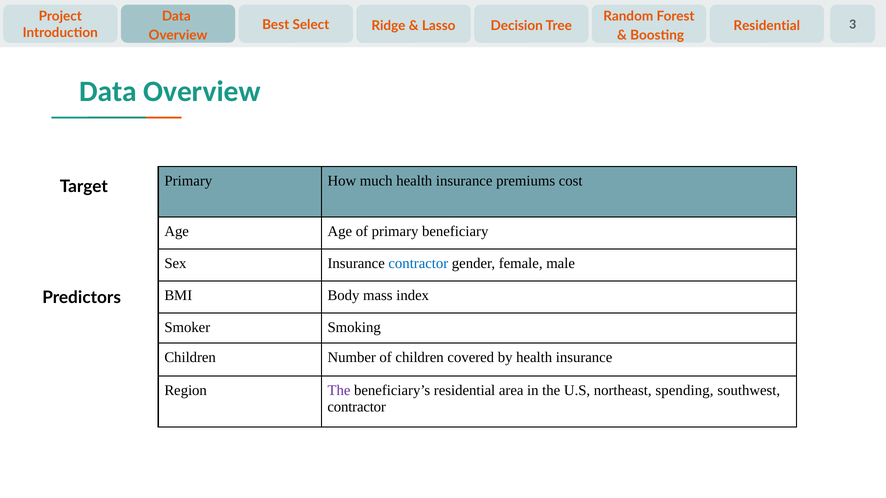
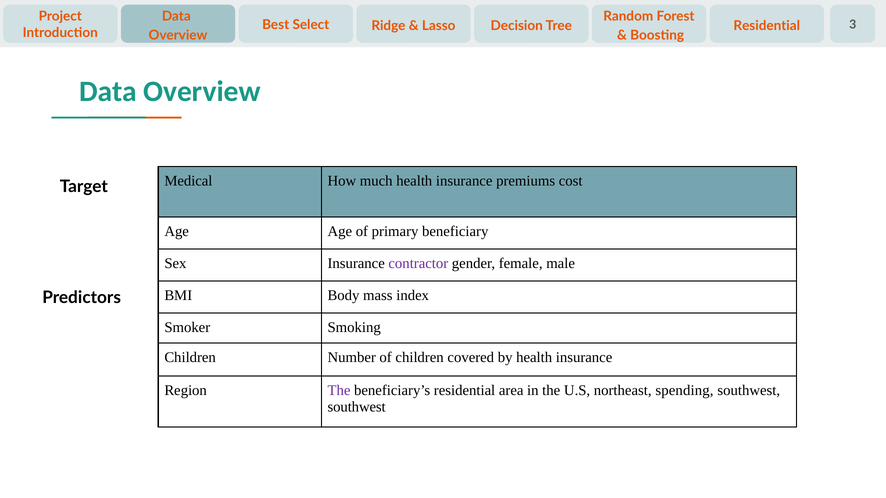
Primary: Primary -> Medical (188, 181)
contractor colour: blue -> purple (418, 264)
contractor: contractor -> southwest (357, 407)
